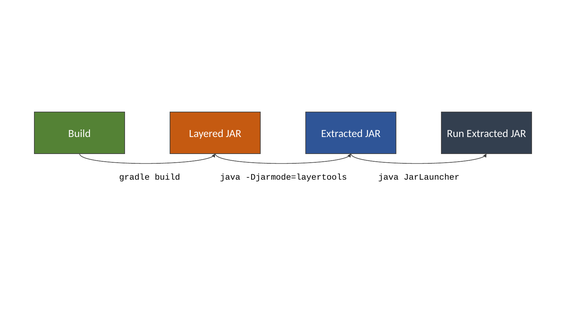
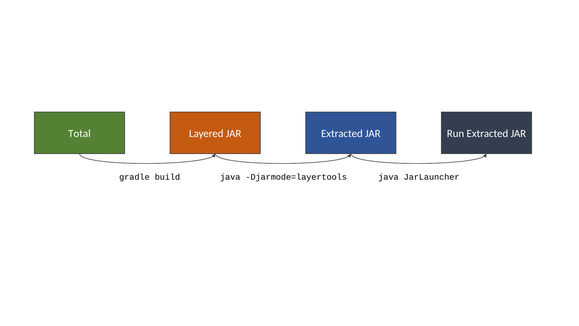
Build: Build -> Total (79, 133)
